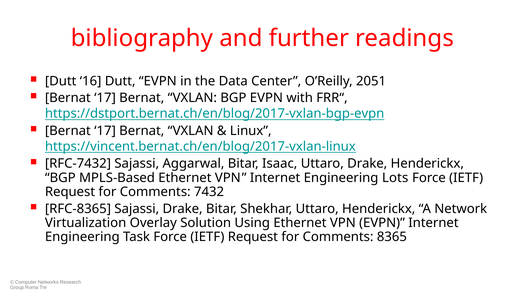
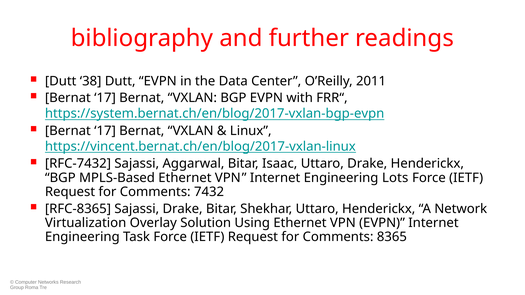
16: 16 -> 38 (91, 81)
2051: 2051 -> 2011 (371, 81)
https://dstport.bernat.ch/en/blog/2017-vxlan-bgp-evpn: https://dstport.bernat.ch/en/blog/2017-vxlan-bgp-evpn -> https://system.bernat.ch/en/blog/2017-vxlan-bgp-evpn (215, 114)
